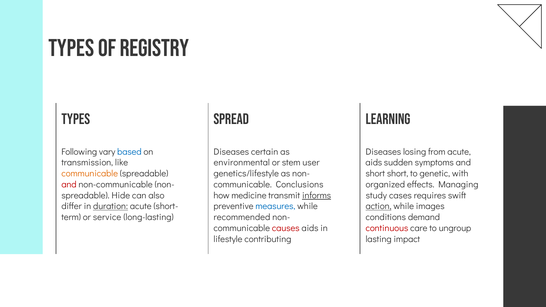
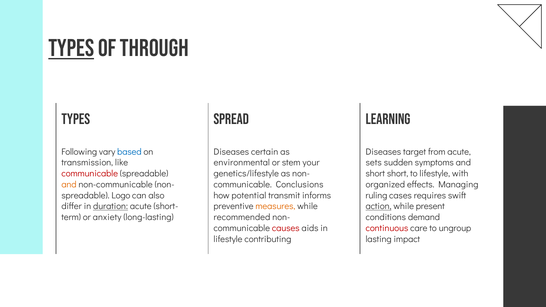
Types underline: none -> present (71, 48)
registry: registry -> through (154, 48)
losing: losing -> target (415, 152)
user: user -> your (311, 163)
aids: aids -> sets (374, 163)
communicable colour: orange -> red (90, 174)
to genetic: genetic -> lifestyle (435, 174)
and colour: red -> orange (69, 185)
Hide: Hide -> Logo (121, 195)
medicine: medicine -> potential (249, 195)
informs underline: present -> none (317, 195)
study: study -> ruling (376, 195)
measures colour: blue -> orange (275, 206)
images: images -> present (430, 206)
service: service -> anxiety (107, 217)
